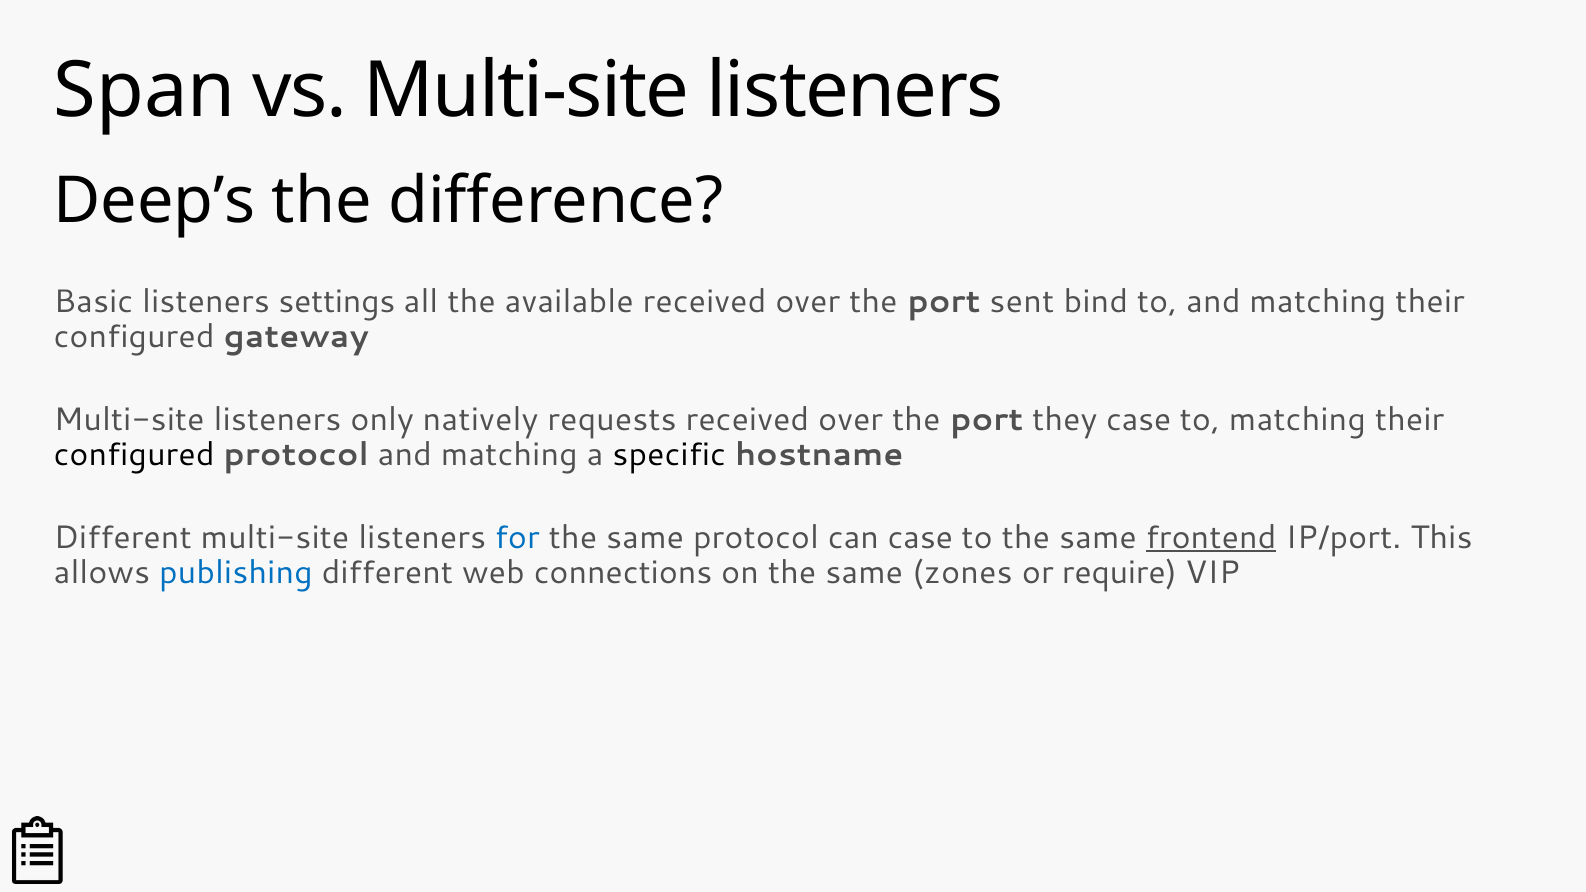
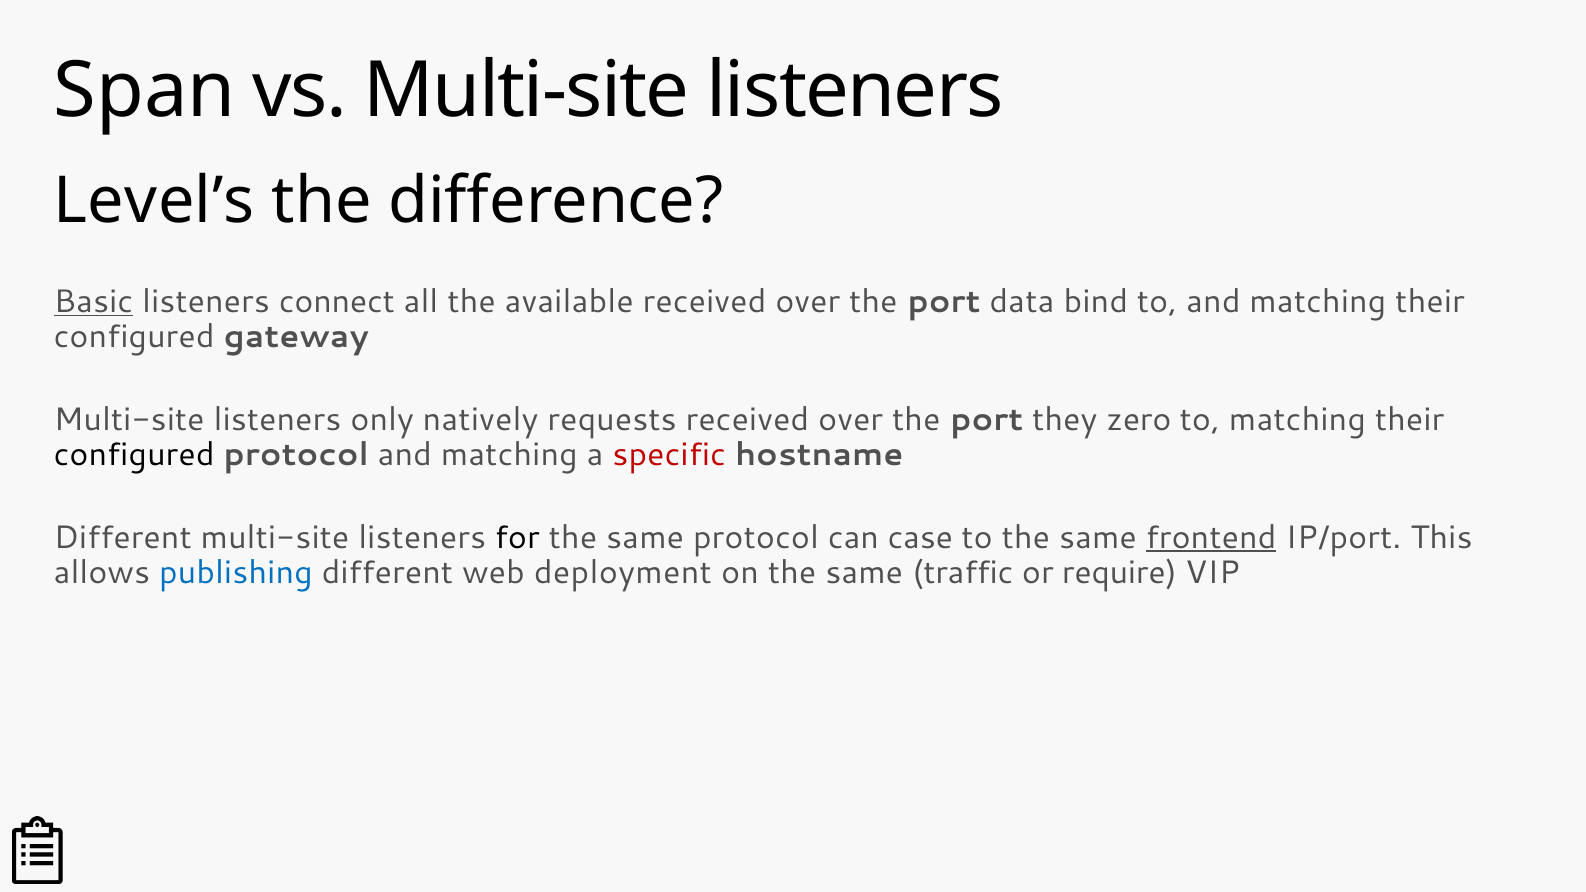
Deep’s: Deep’s -> Level’s (154, 201)
Basic underline: none -> present (93, 302)
settings: settings -> connect (337, 302)
sent: sent -> data (1022, 302)
they case: case -> zero (1139, 419)
specific colour: black -> red (669, 454)
for colour: blue -> black (517, 537)
connections: connections -> deployment (623, 572)
zones: zones -> traffic (963, 572)
